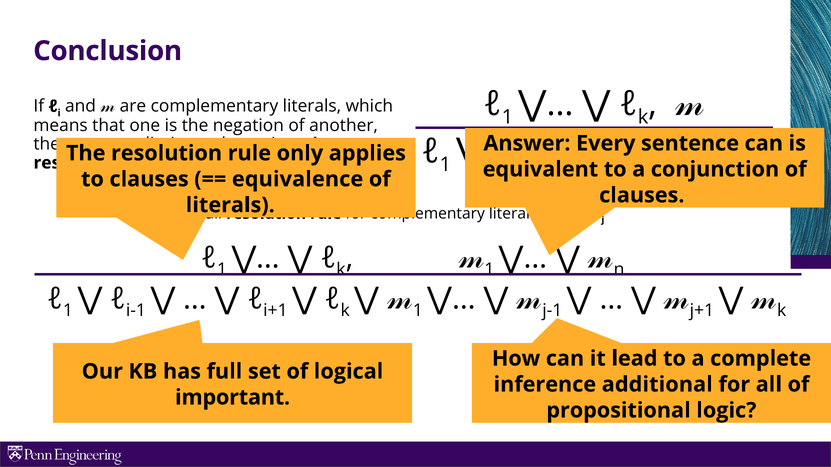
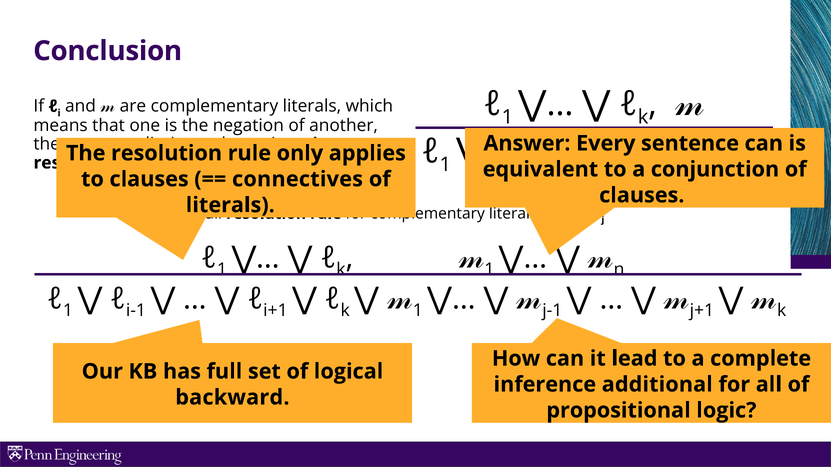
equivalence: equivalence -> connectives (298, 179)
important: important -> backward (232, 398)
